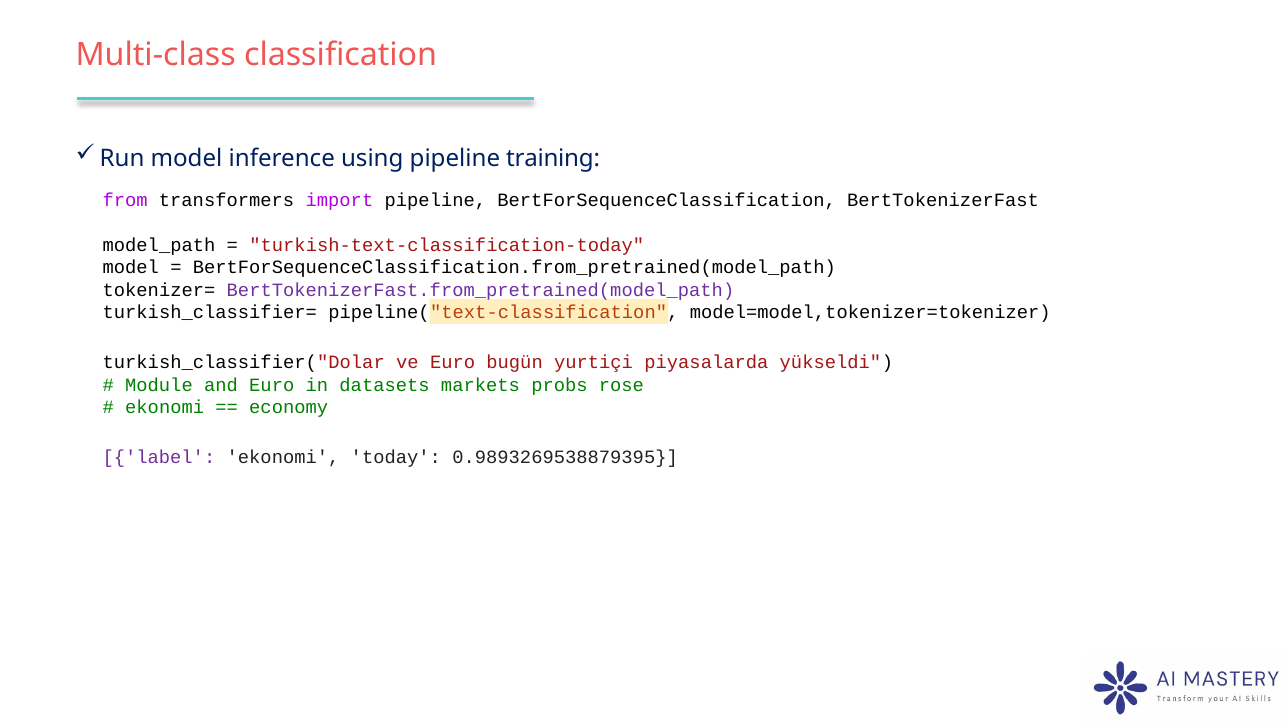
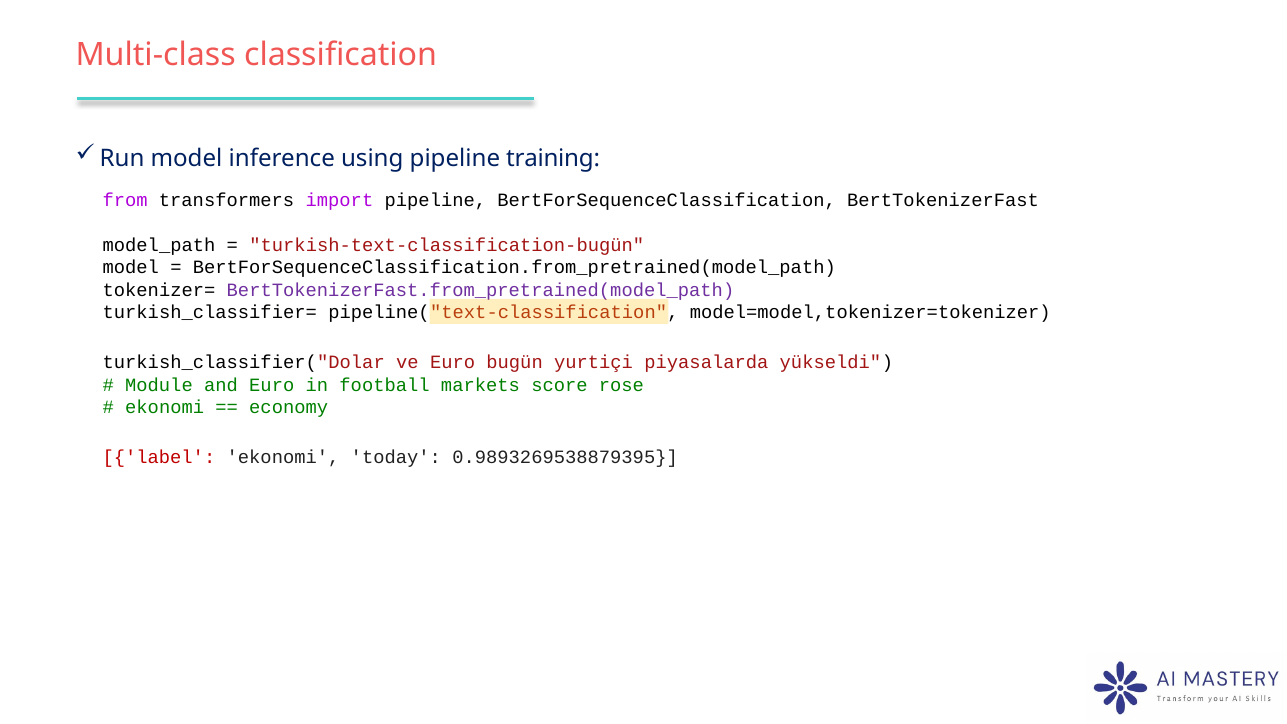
turkish-text-classification-today: turkish-text-classification-today -> turkish-text-classification-bugün (447, 245)
datasets: datasets -> football (385, 385)
probs: probs -> score (559, 385)
label colour: purple -> red (159, 458)
